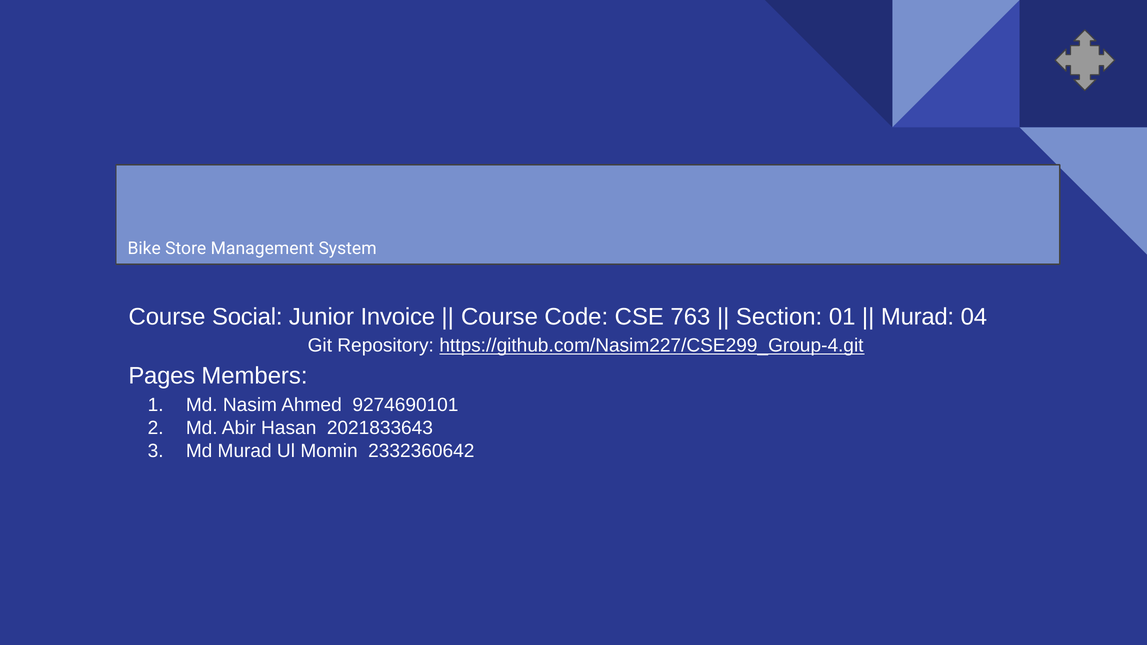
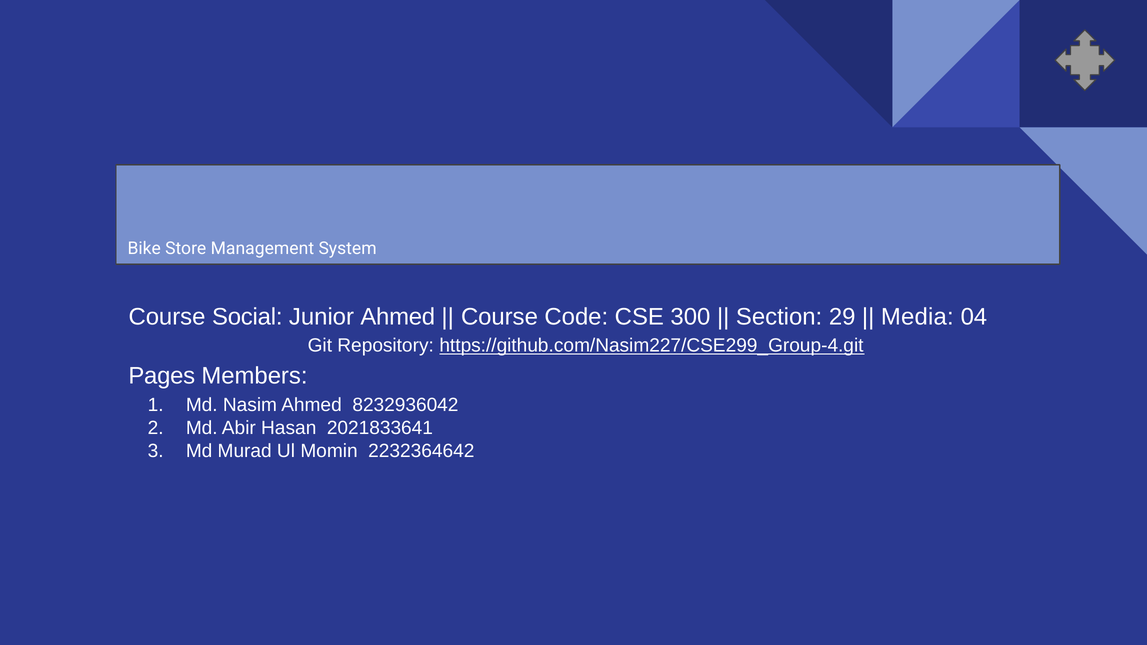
Junior Invoice: Invoice -> Ahmed (398, 317)
763: 763 -> 300 (690, 317)
01: 01 -> 29 (842, 317)
Murad: Murad -> Media (917, 317)
9274690101: 9274690101 -> 8232936042 (405, 405)
2021833643: 2021833643 -> 2021833641 (380, 428)
2332360642: 2332360642 -> 2232364642 (421, 451)
